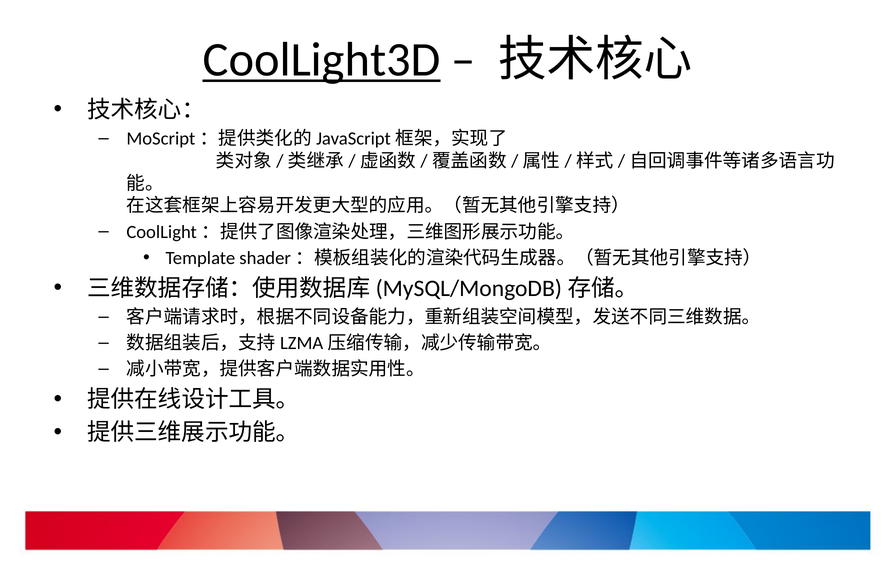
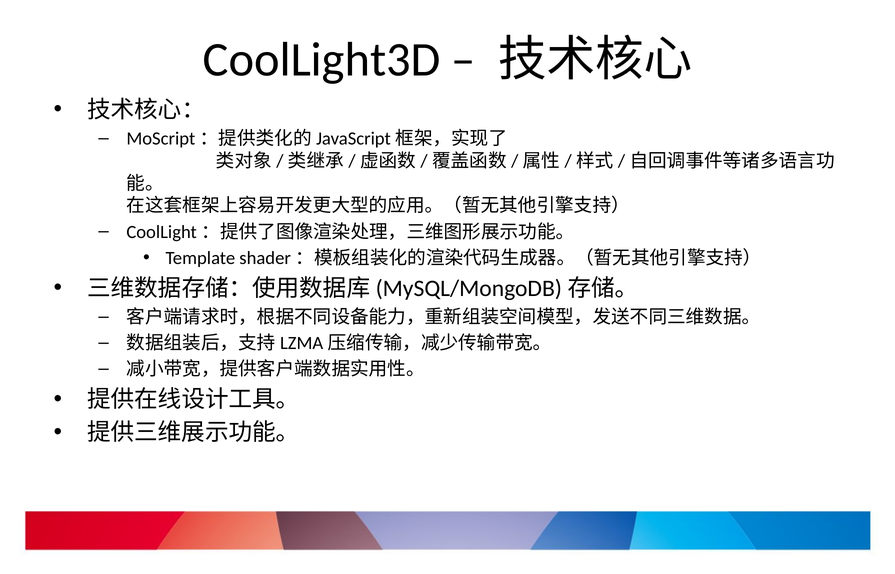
CoolLight3D underline: present -> none (322, 60)
